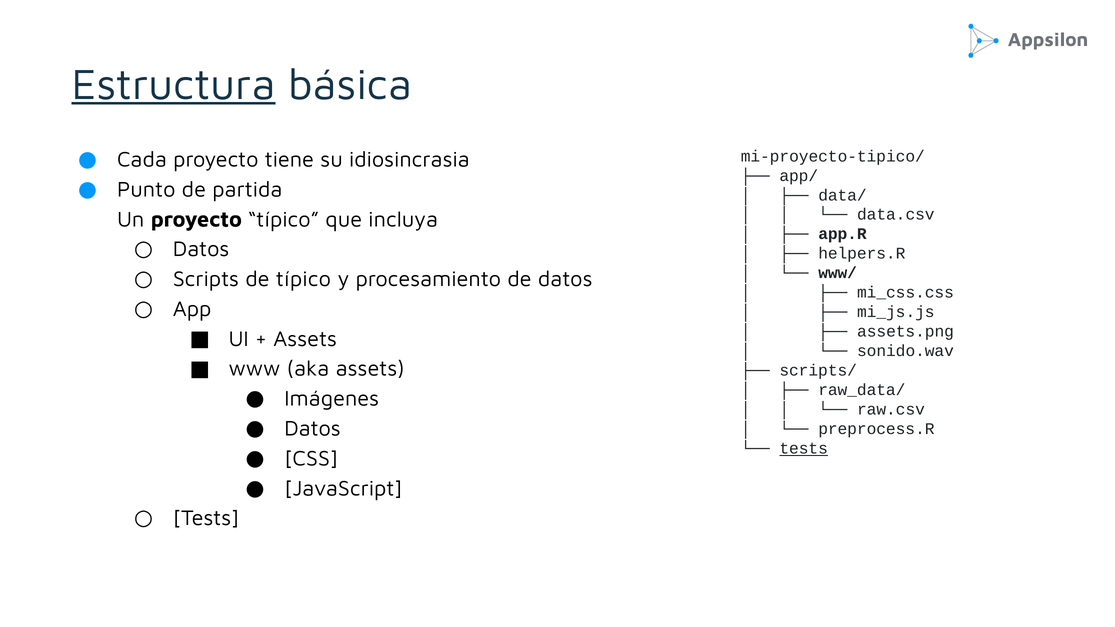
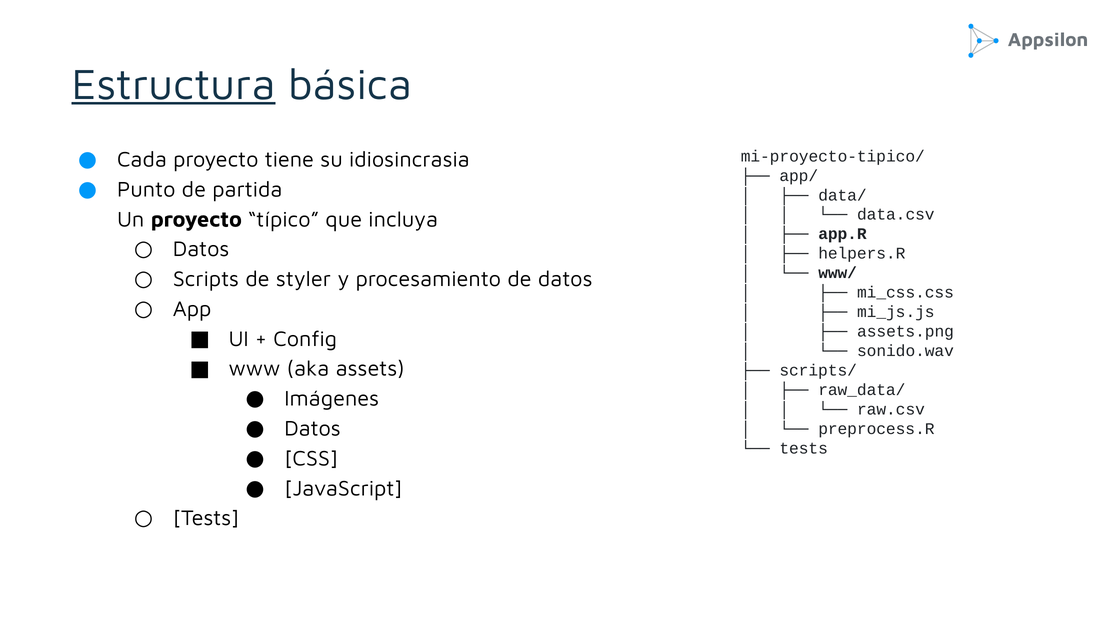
de típico: típico -> styler (303, 279)
Assets: Assets -> Config (305, 339)
tests underline: present -> none (804, 449)
